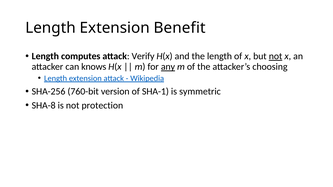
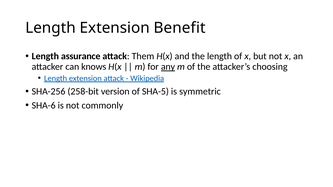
computes: computes -> assurance (81, 56)
Verify: Verify -> Them (143, 56)
not underline: present -> none (276, 56)
760-bit: 760-bit -> 258-bit (83, 92)
SHA-1: SHA-1 -> SHA-5 (155, 92)
SHA-8: SHA-8 -> SHA-6 (44, 106)
protection: protection -> commonly (102, 106)
